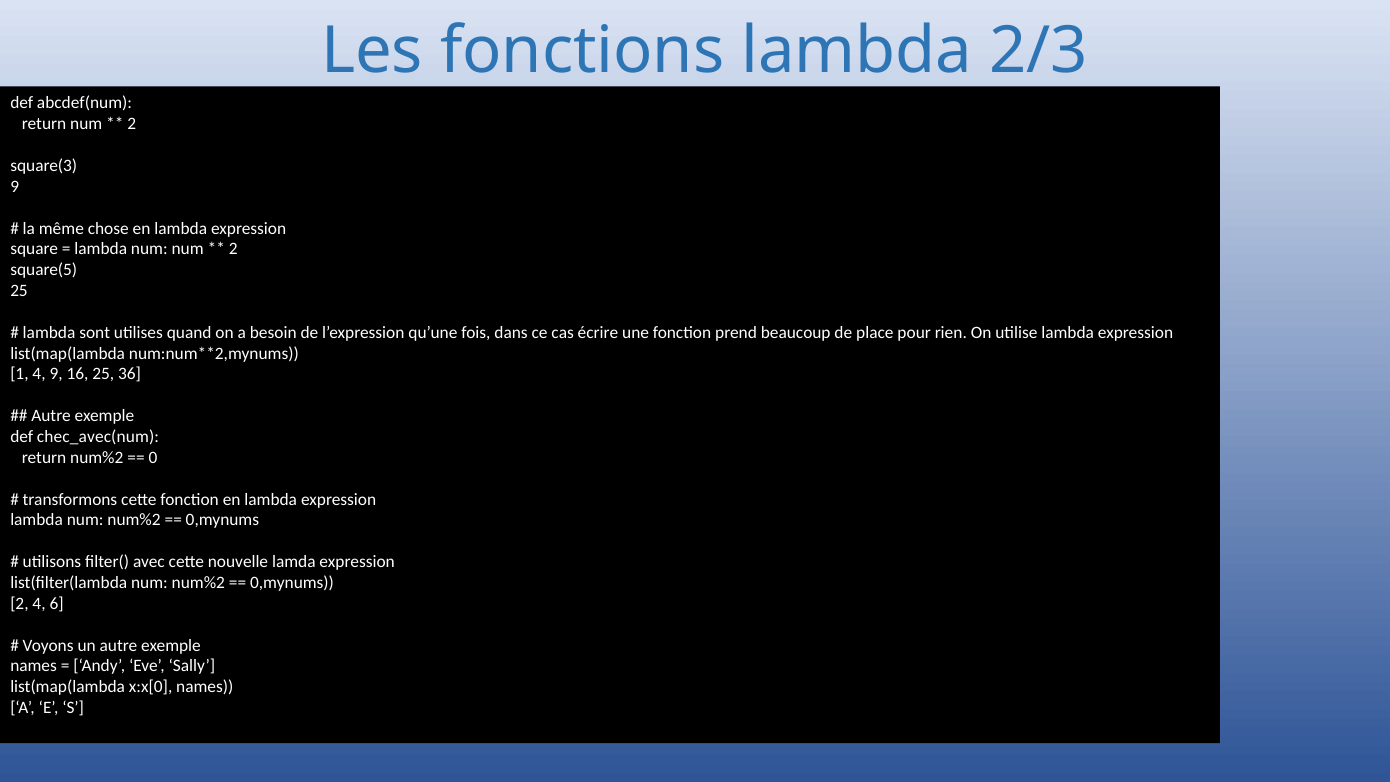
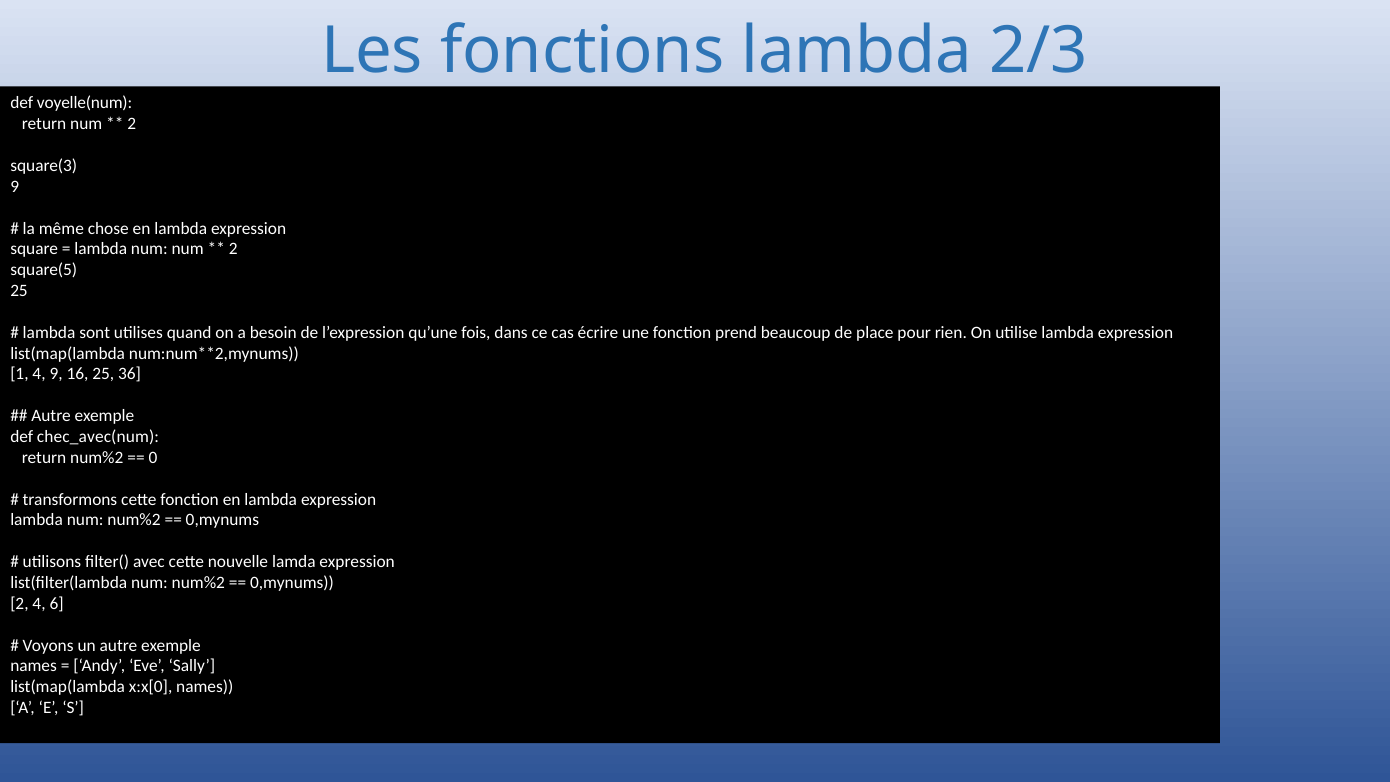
abcdef(num: abcdef(num -> voyelle(num (85, 103)
